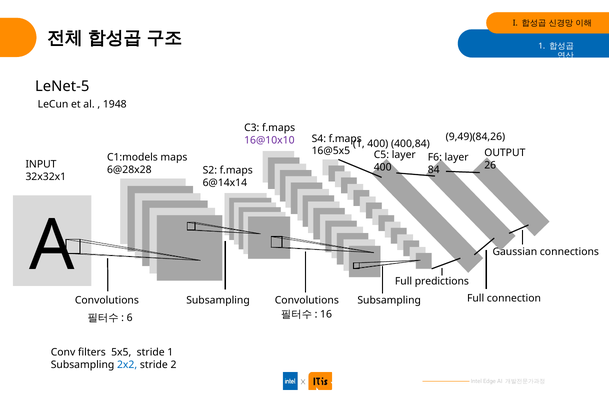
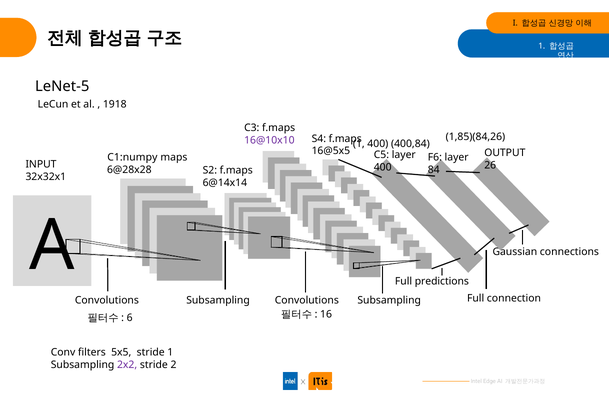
1948: 1948 -> 1918 (115, 105)
9,49)(84,26: 9,49)(84,26 -> 1,85)(84,26 (475, 137)
C1:models: C1:models -> C1:numpy (132, 157)
2x2 colour: blue -> purple (127, 365)
